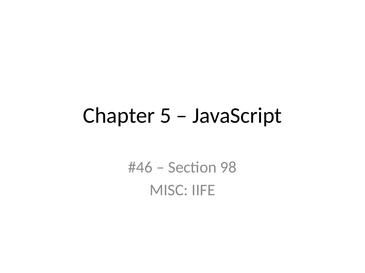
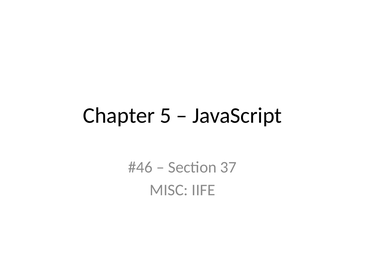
98: 98 -> 37 (228, 168)
